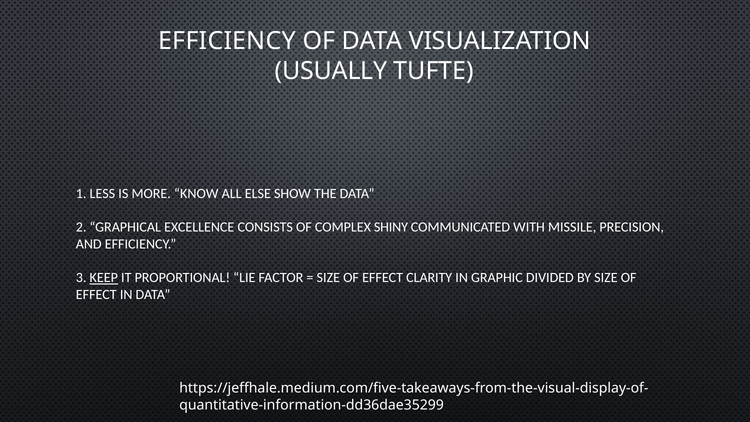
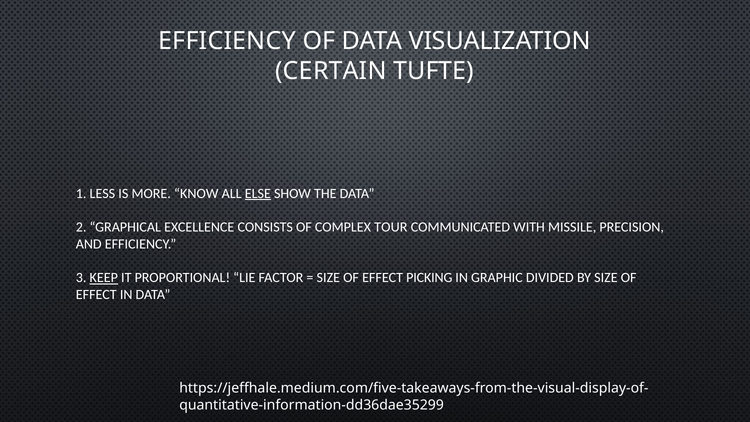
USUALLY: USUALLY -> CERTAIN (331, 71)
ELSE underline: none -> present (258, 193)
SHINY: SHINY -> TOUR (391, 227)
CLARITY: CLARITY -> PICKING (429, 278)
